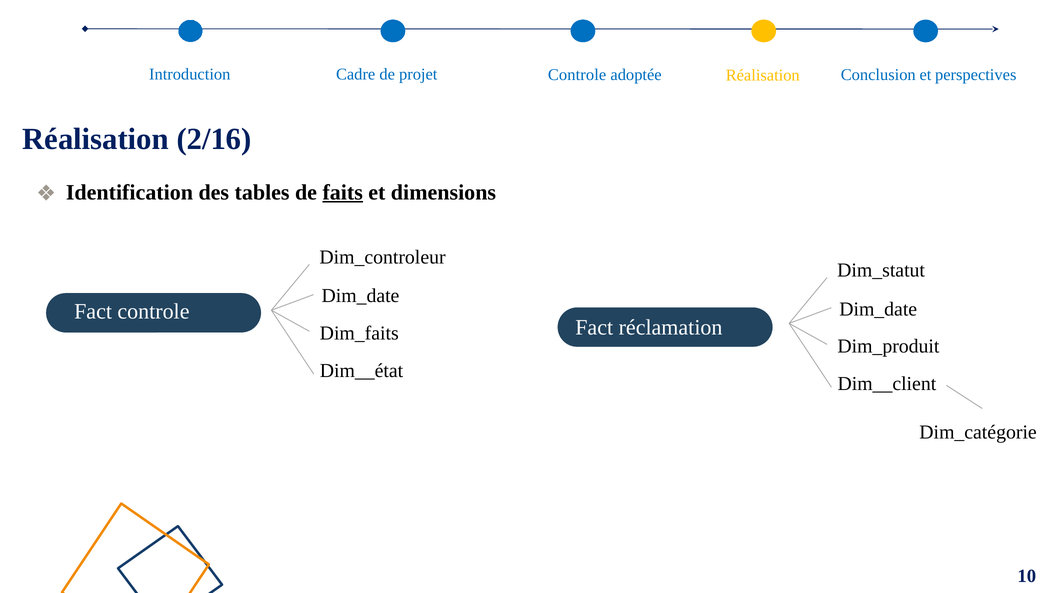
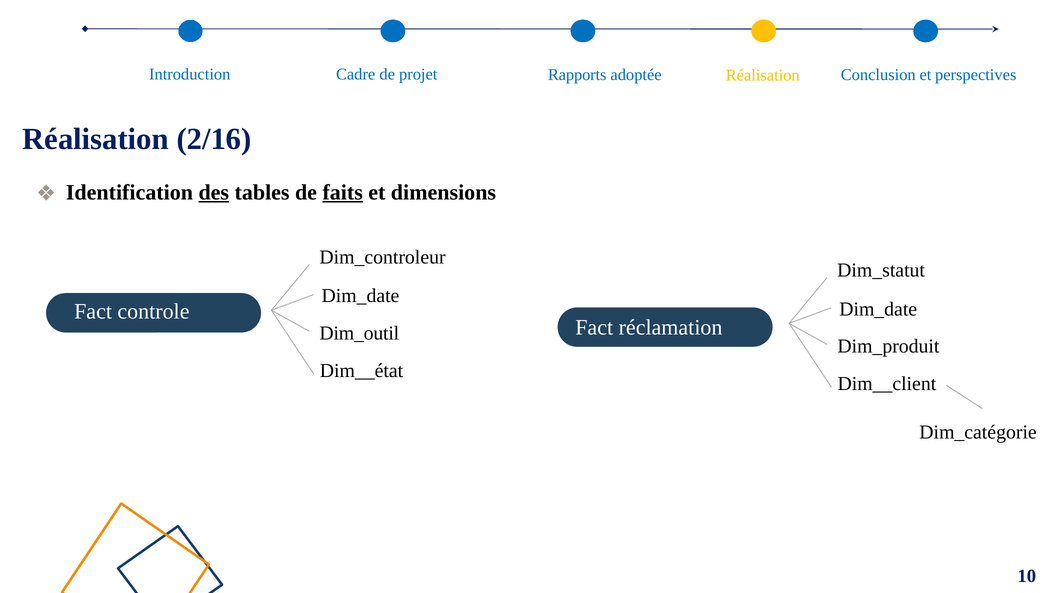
projet Controle: Controle -> Rapports (577, 75)
des underline: none -> present (214, 192)
Dim_faits: Dim_faits -> Dim_outil (359, 333)
